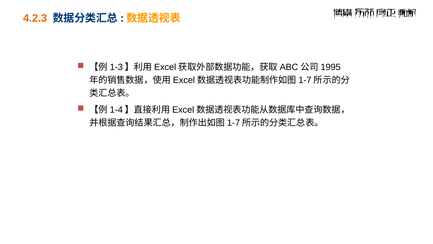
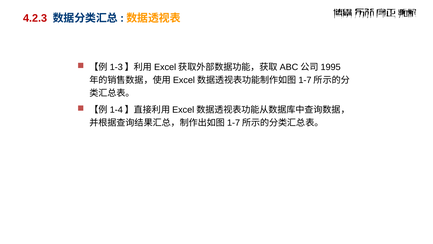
4.2.3 colour: orange -> red (35, 18)
